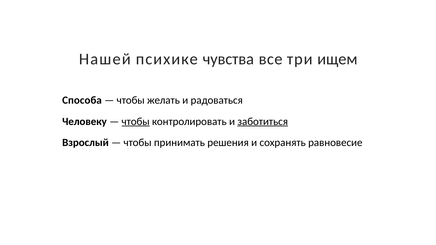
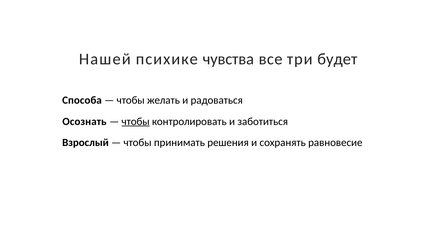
ищем: ищем -> будет (337, 59)
Человеку: Человеку -> Осознать (84, 122)
заботиться underline: present -> none (263, 122)
